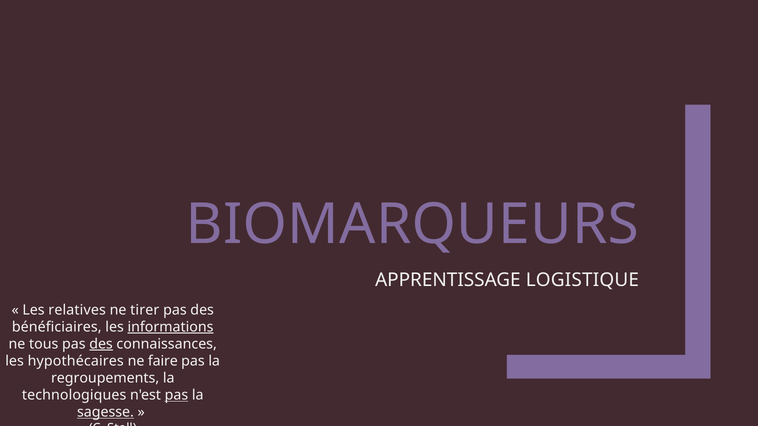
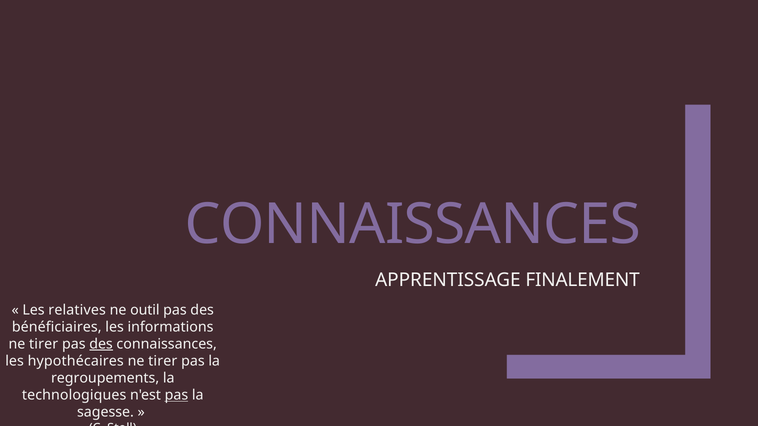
BIOMARQUEURS: BIOMARQUEURS -> CONNAISSANCES (413, 225)
LOGISTIQUE: LOGISTIQUE -> FINALEMENT (583, 280)
tirer: tirer -> outil (145, 310)
informations underline: present -> none (171, 327)
tous: tous -> tirer (44, 344)
faire: faire -> tirer (163, 361)
sagesse underline: present -> none (105, 413)
